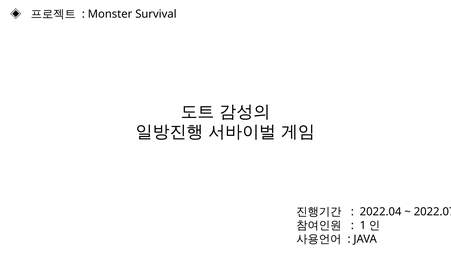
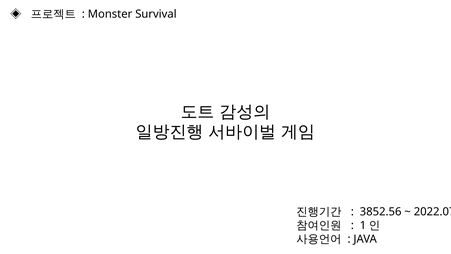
2022.04: 2022.04 -> 3852.56 (381, 212)
